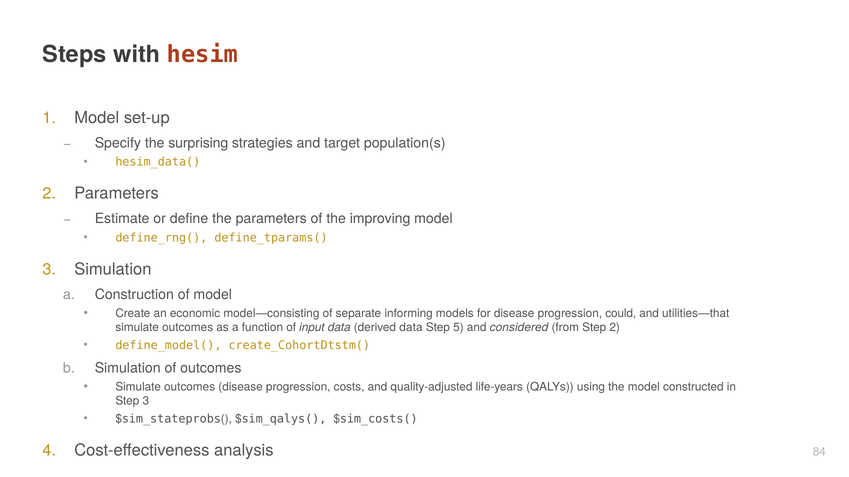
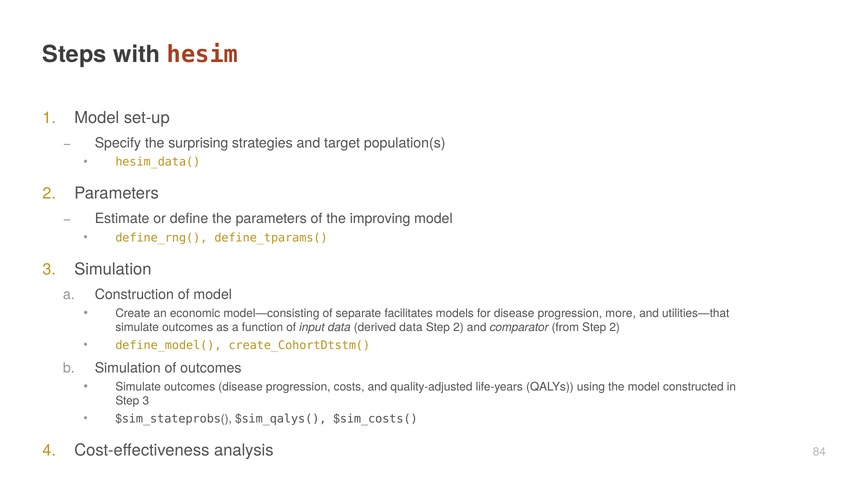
informing: informing -> facilitates (409, 314)
could: could -> more (621, 314)
5: 5 -> 2 (458, 328)
considered: considered -> comparator (519, 328)
